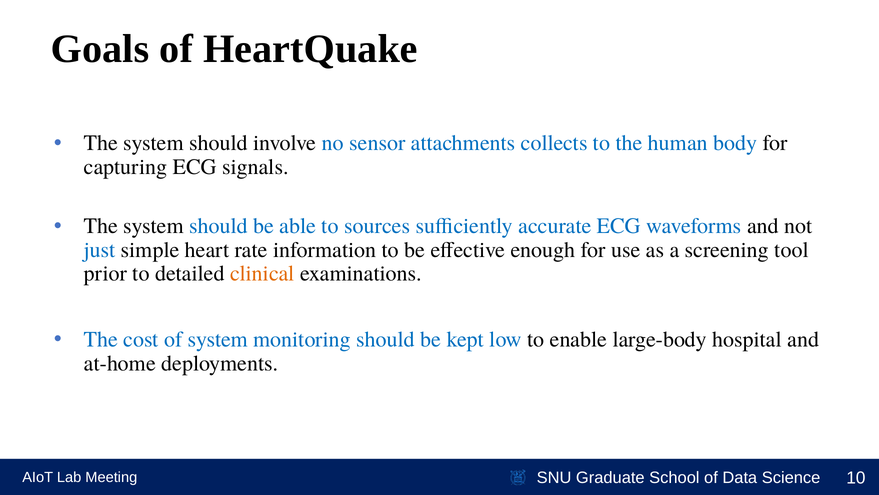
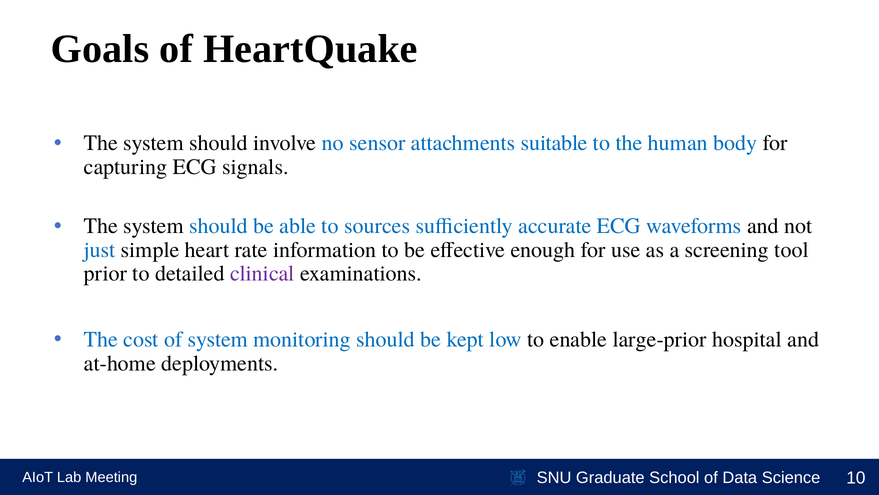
collects: collects -> suitable (554, 143)
clinical colour: orange -> purple (262, 273)
large-body: large-body -> large-prior (660, 339)
